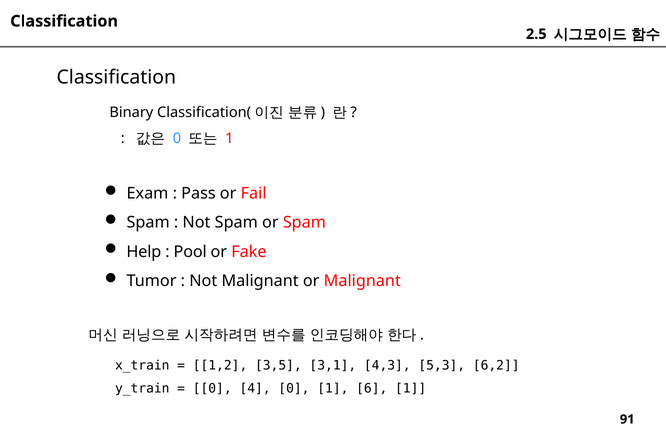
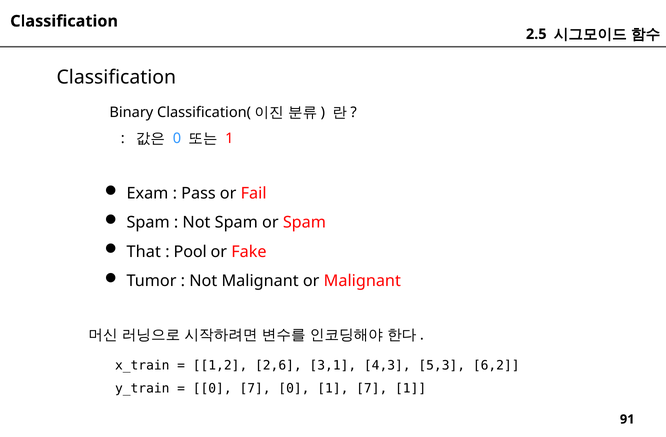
Help: Help -> That (144, 252)
3,5: 3,5 -> 2,6 (278, 366)
0 4: 4 -> 7 (255, 389)
1 6: 6 -> 7 (372, 389)
